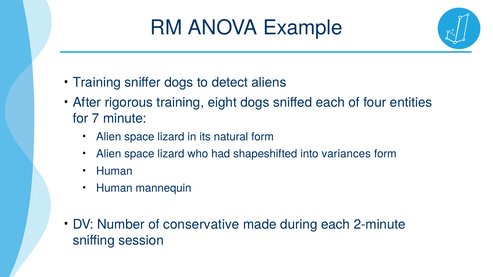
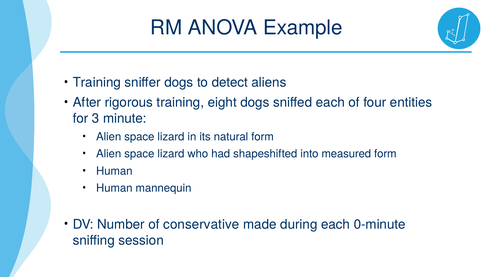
7: 7 -> 3 (96, 119)
variances: variances -> measured (346, 154)
2-minute: 2-minute -> 0-minute (380, 225)
